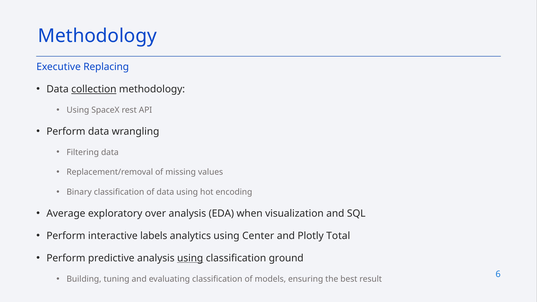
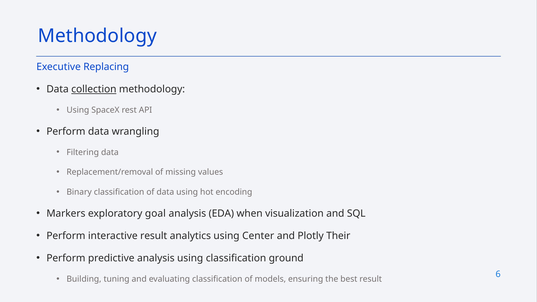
Average: Average -> Markers (66, 214)
over: over -> goal (155, 214)
interactive labels: labels -> result (154, 236)
Total: Total -> Their (338, 236)
using underline: present -> none (190, 258)
